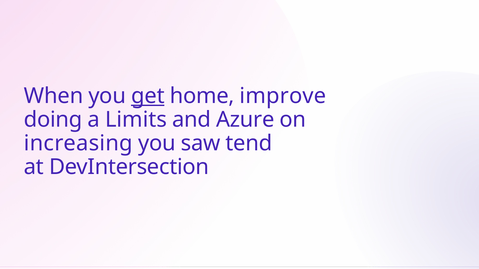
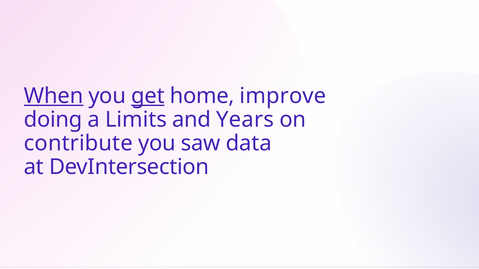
When underline: none -> present (54, 96)
Azure: Azure -> Years (245, 120)
increasing: increasing -> contribute (78, 143)
tend: tend -> data (249, 143)
